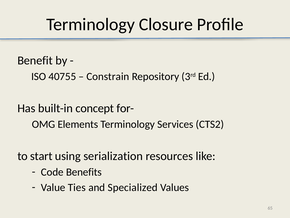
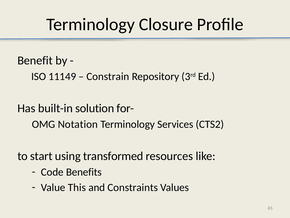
40755: 40755 -> 11149 (62, 76)
concept: concept -> solution (95, 108)
Elements: Elements -> Notation (78, 124)
serialization: serialization -> transformed (113, 156)
Ties: Ties -> This (77, 187)
Specialized: Specialized -> Constraints (133, 187)
